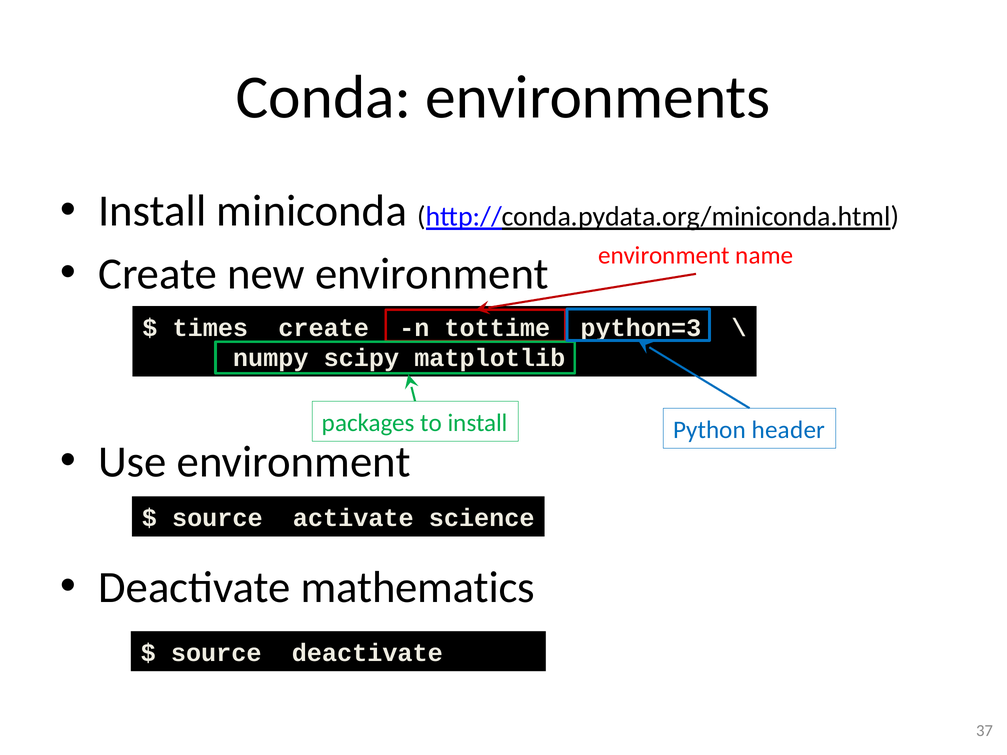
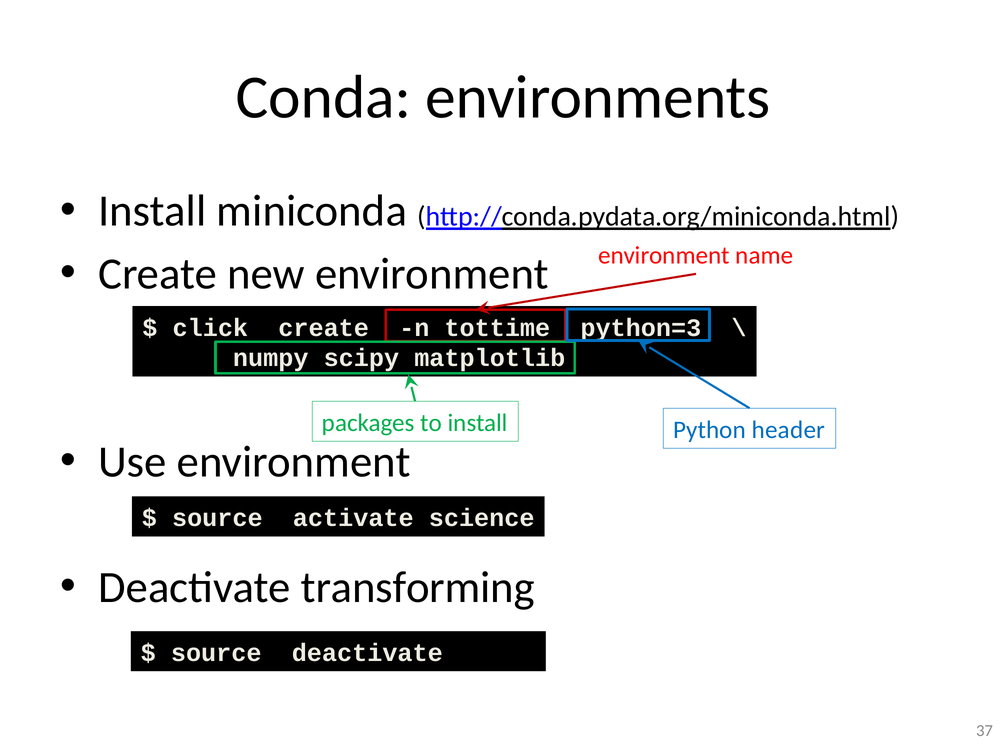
times: times -> click (210, 328)
mathematics: mathematics -> transforming (418, 588)
